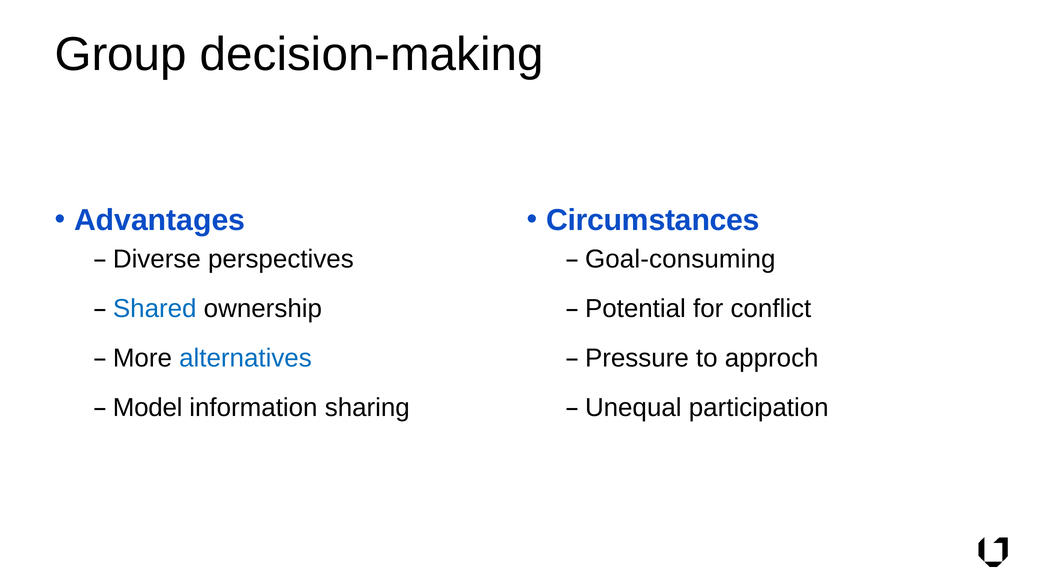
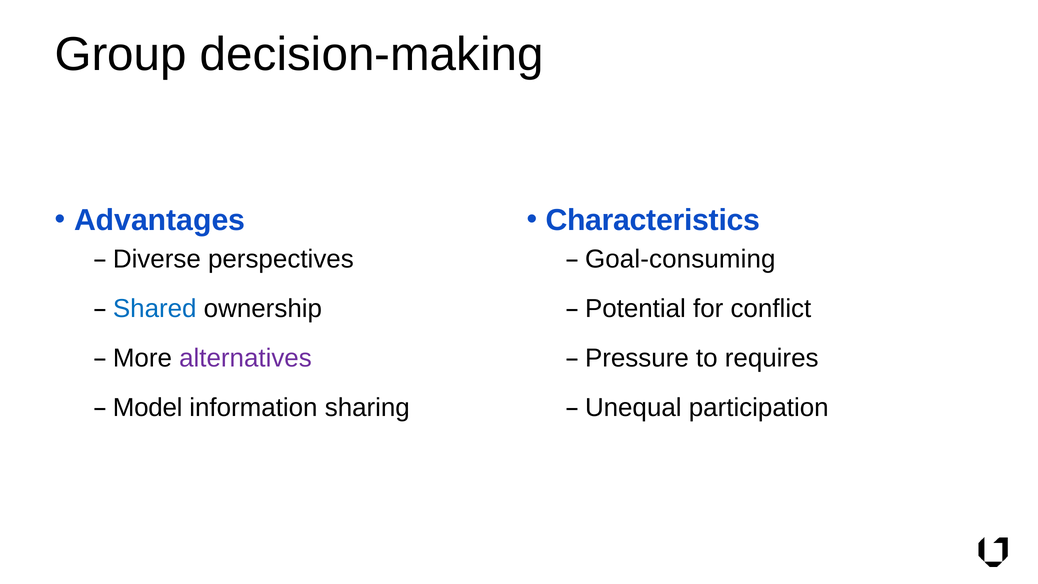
Circumstances: Circumstances -> Characteristics (653, 220)
alternatives colour: blue -> purple (245, 358)
approch: approch -> requires (772, 358)
